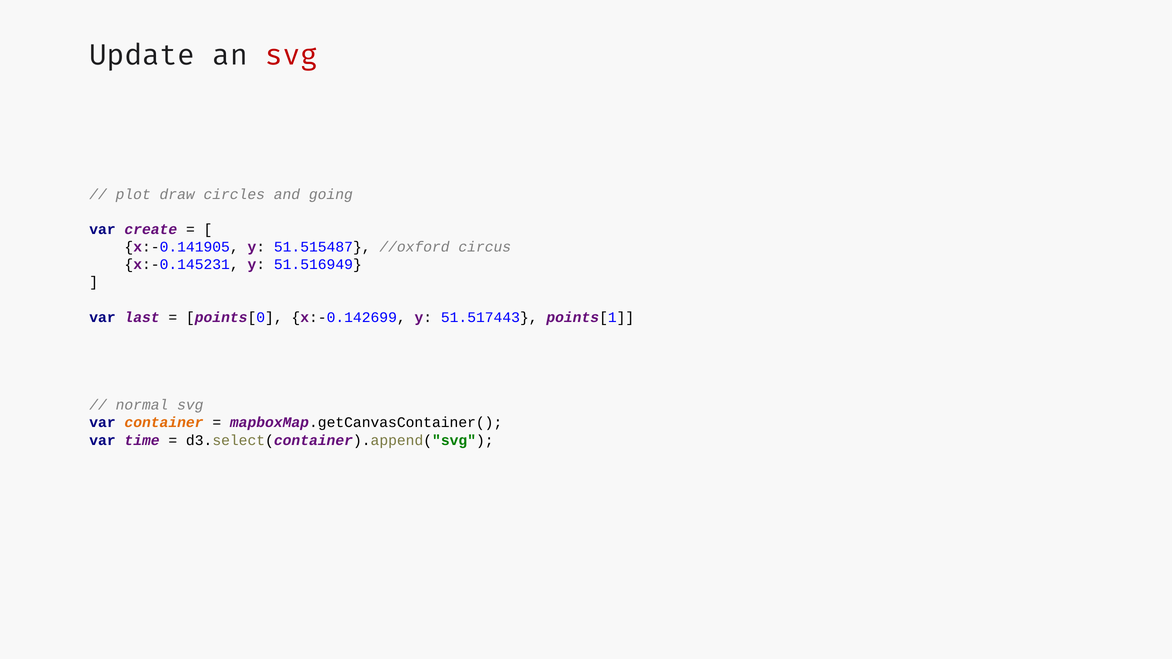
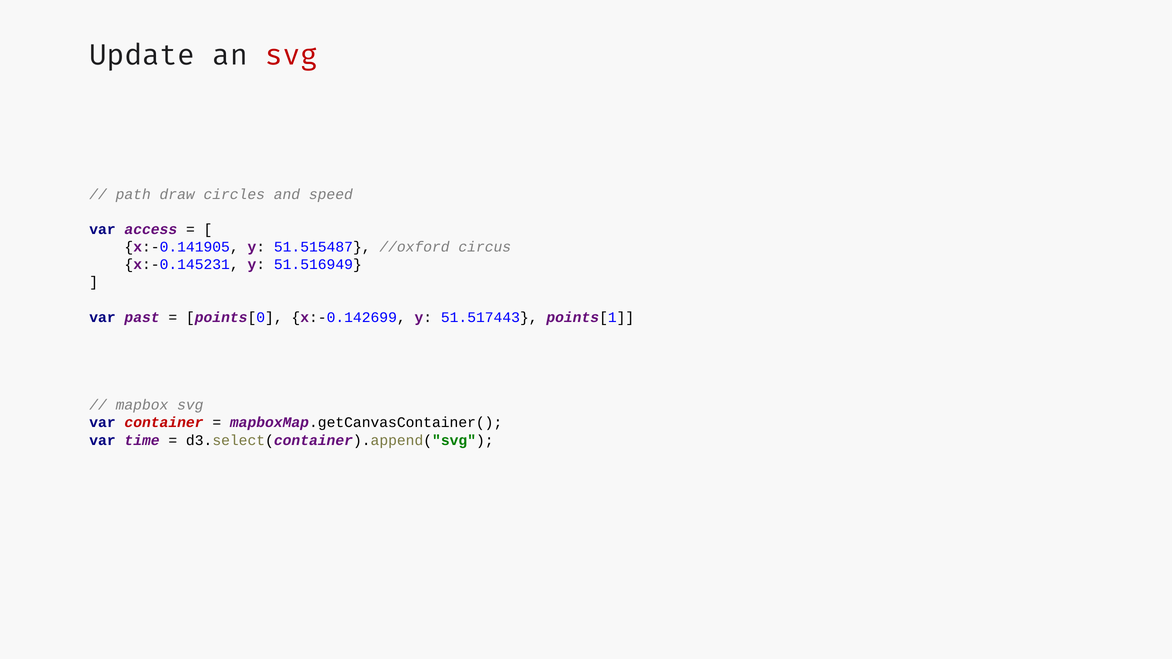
plot: plot -> path (133, 194)
going: going -> speed (331, 194)
create: create -> access (151, 229)
last: last -> past (142, 317)
normal: normal -> mapbox (142, 405)
container colour: orange -> red (164, 423)
